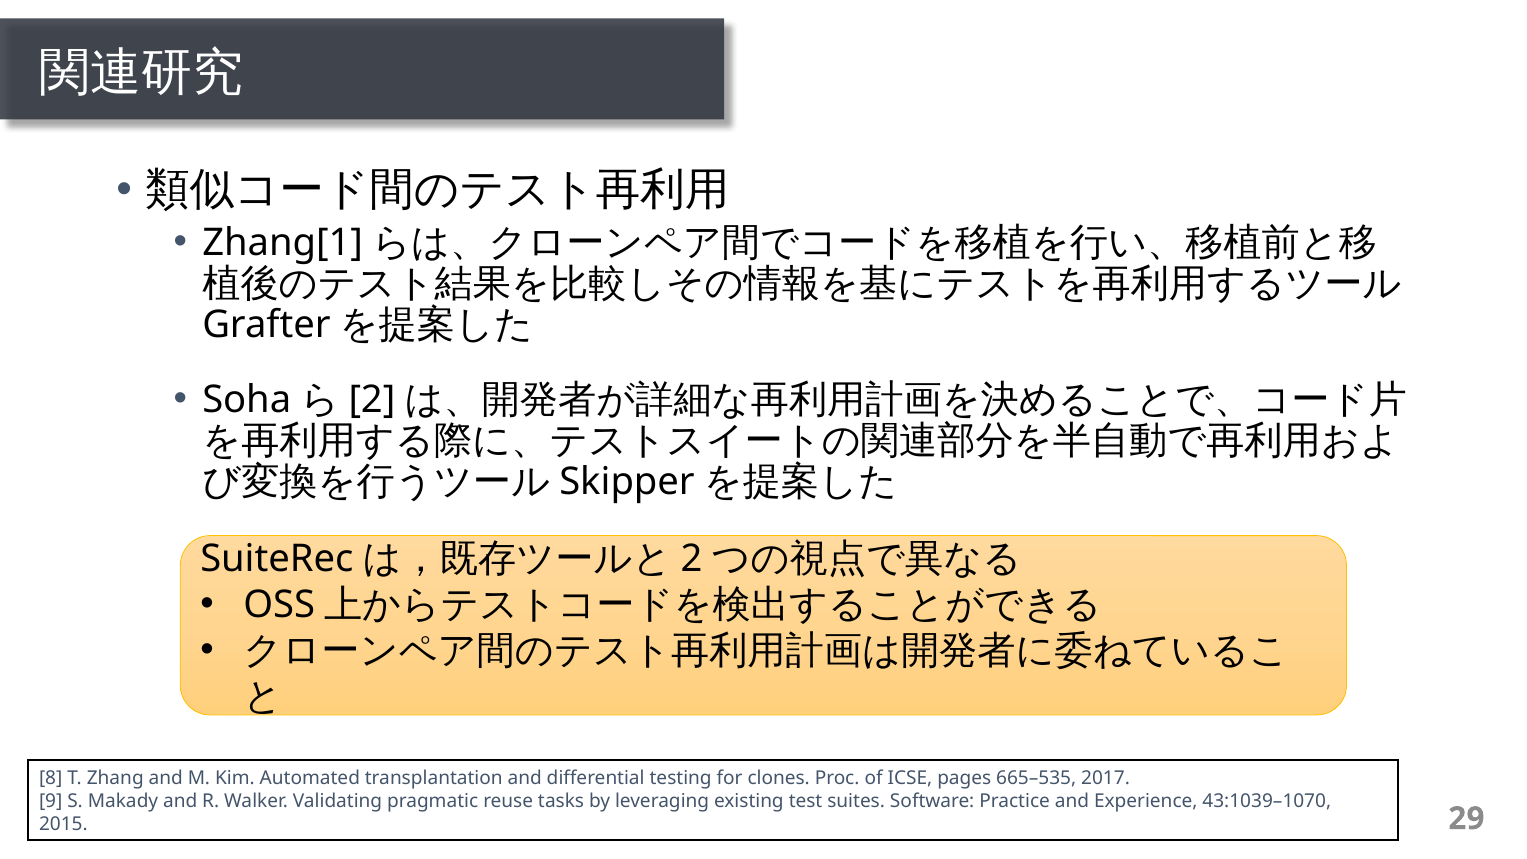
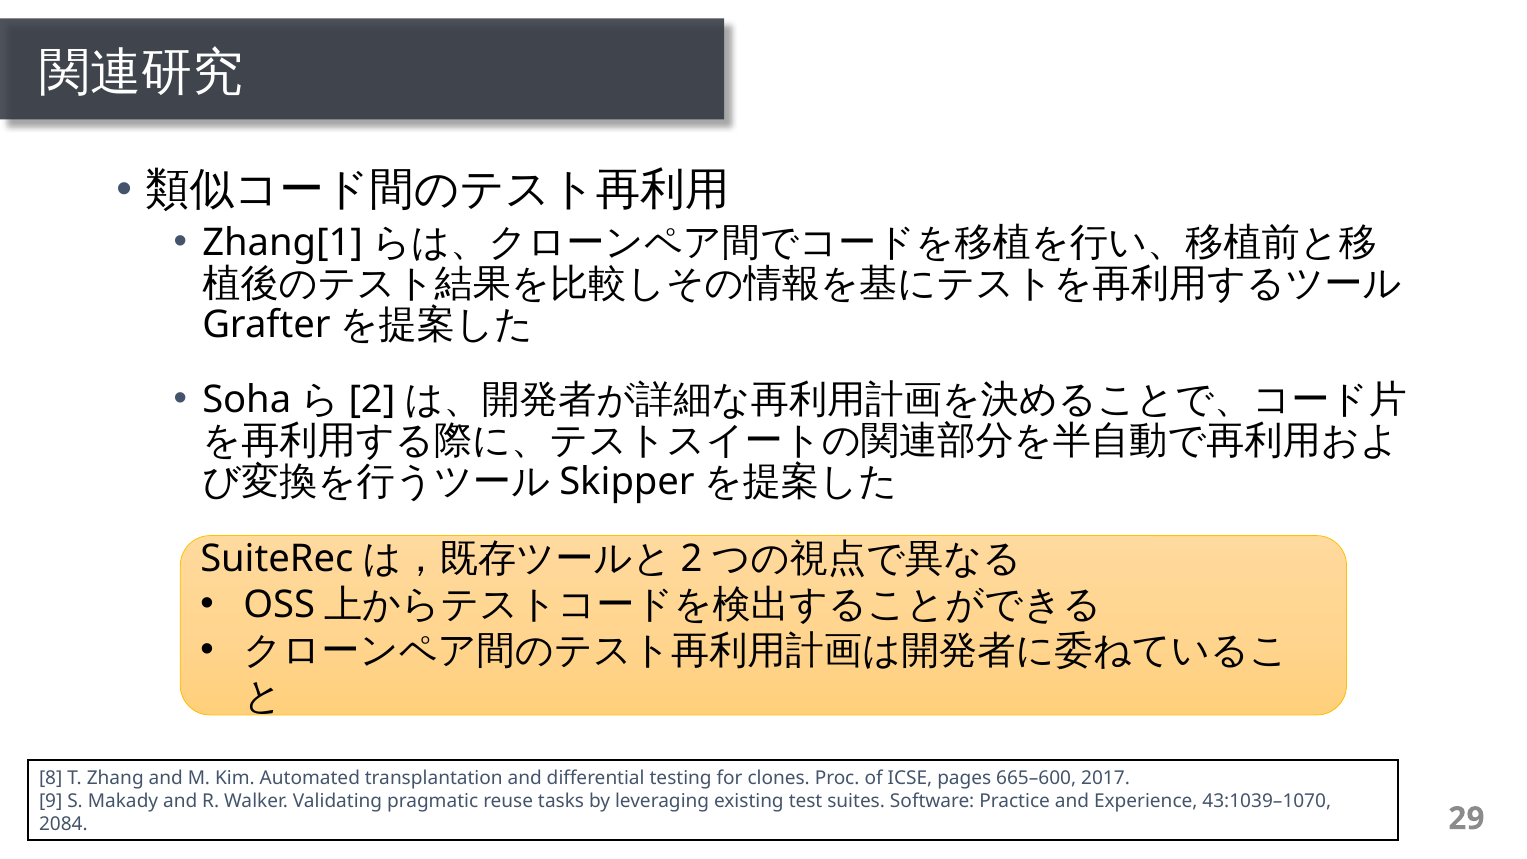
665–535: 665–535 -> 665–600 (1036, 779)
2015: 2015 -> 2084 (63, 824)
